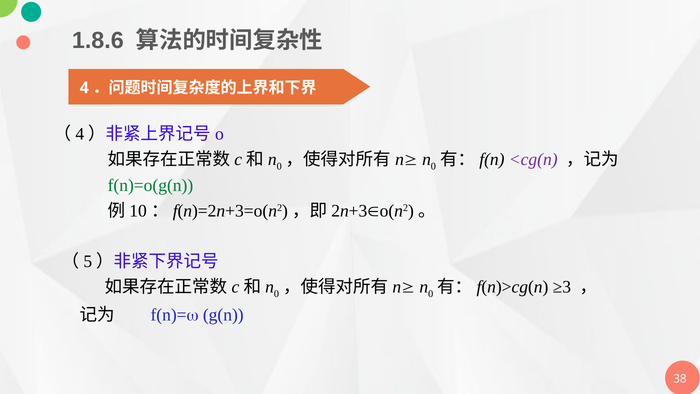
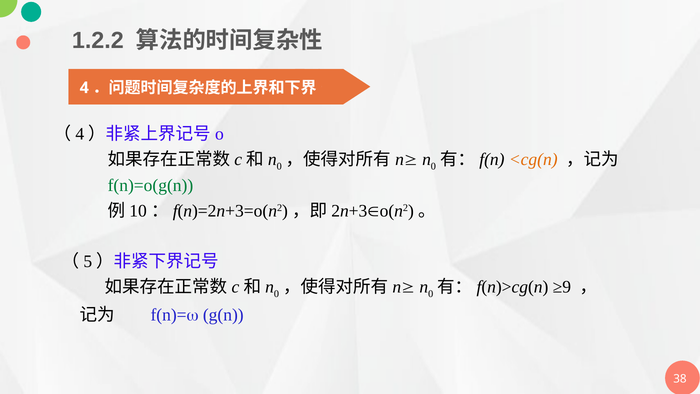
1.8.6: 1.8.6 -> 1.2.2 (98, 41)
<cg(n colour: purple -> orange (533, 159)
≥3: ≥3 -> ≥9 (562, 287)
